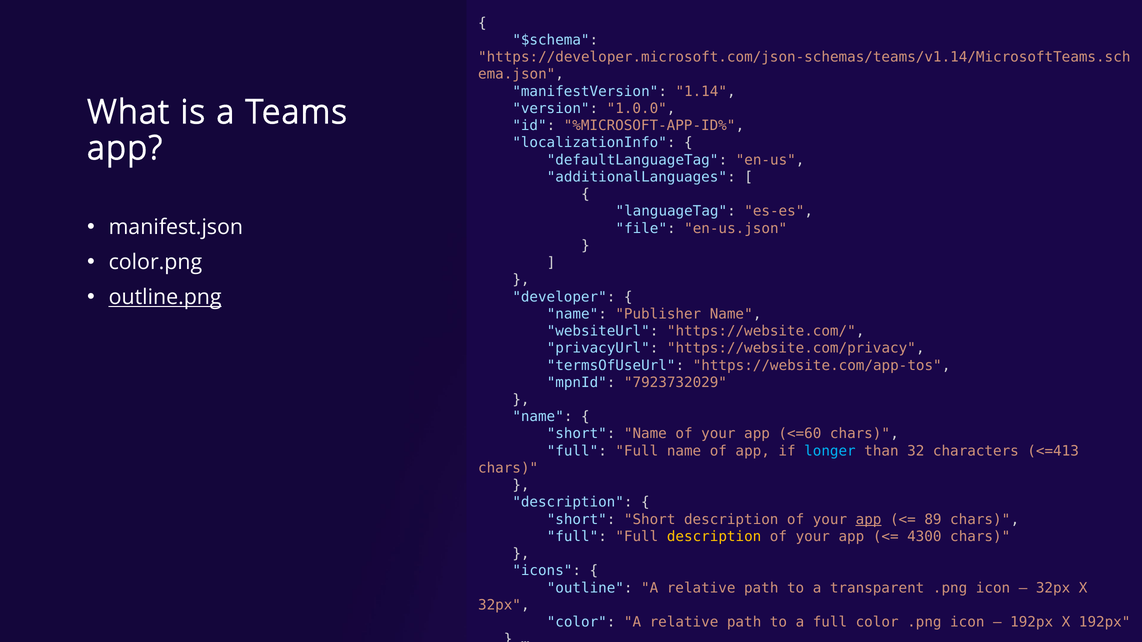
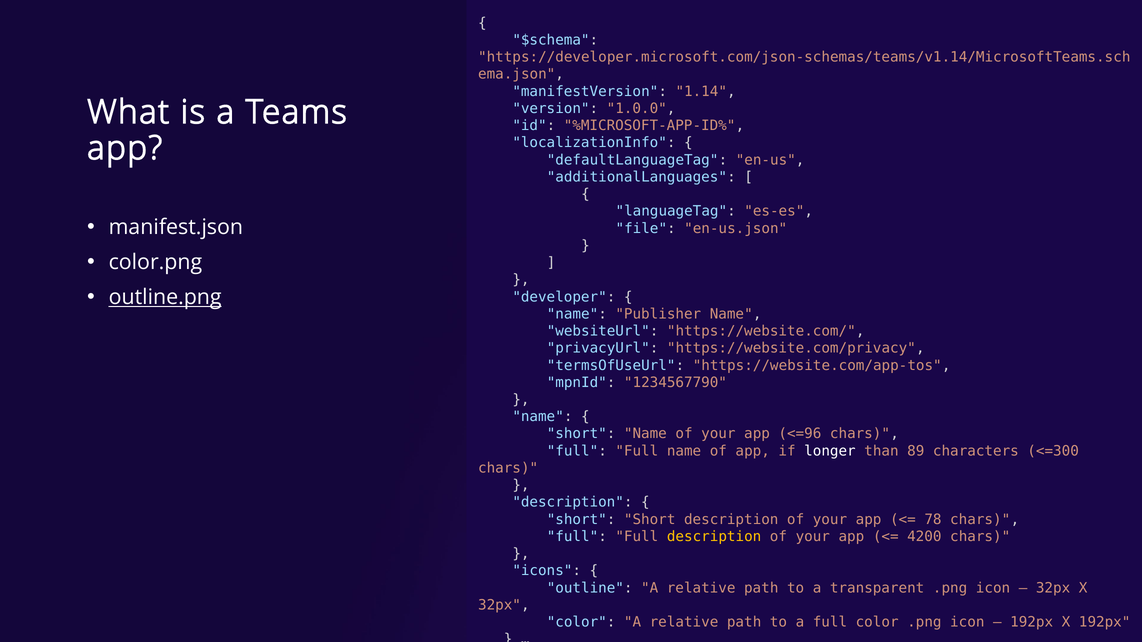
7923732029: 7923732029 -> 1234567790 (675, 383)
<=60: <=60 -> <=96 (800, 434)
longer colour: light blue -> white (830, 451)
32: 32 -> 89 (916, 451)
<=413: <=413 -> <=300 (1053, 451)
app underline: present -> none (869, 520)
89: 89 -> 78 (933, 520)
4300: 4300 -> 4200 (924, 537)
